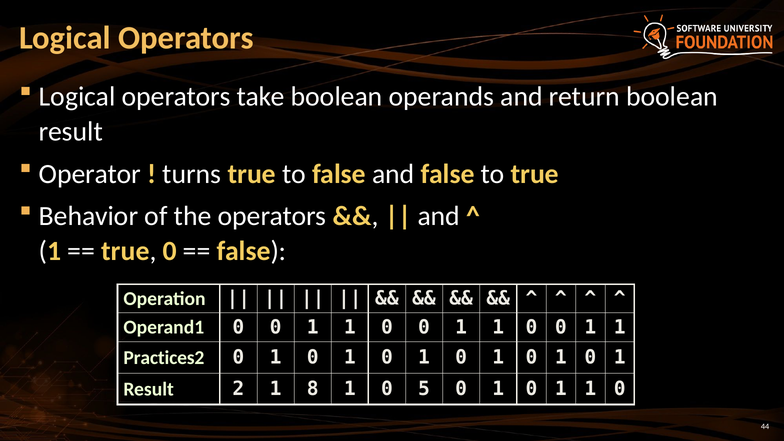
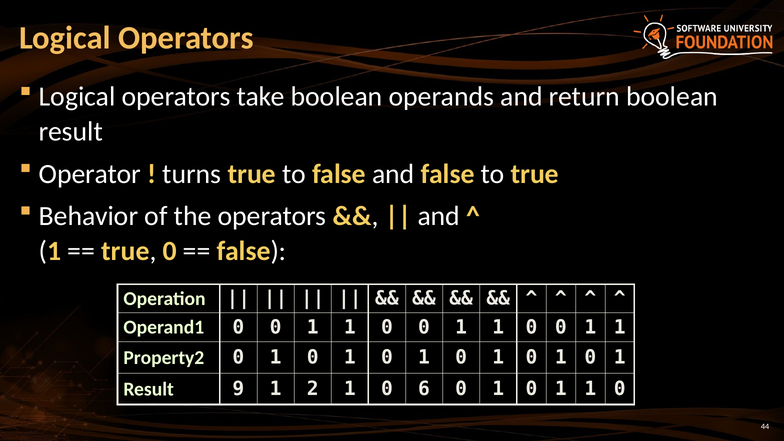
Practices2: Practices2 -> Property2 (164, 358)
2: 2 -> 9 (238, 389)
8: 8 -> 2 (313, 389)
5: 5 -> 6 (424, 389)
